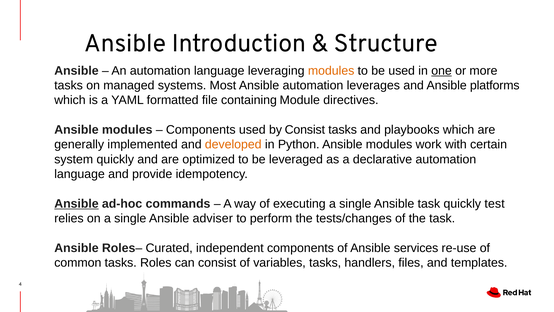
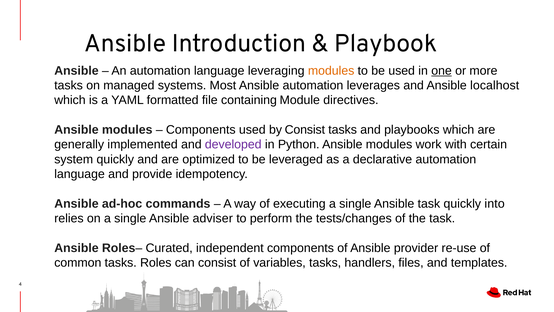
Structure: Structure -> Playbook (386, 43)
platforms: platforms -> localhost (495, 85)
developed colour: orange -> purple (233, 144)
Ansible underline: present -> none (76, 203)
test: test -> into (495, 203)
services: services -> provider (416, 248)
